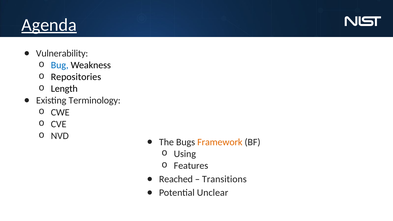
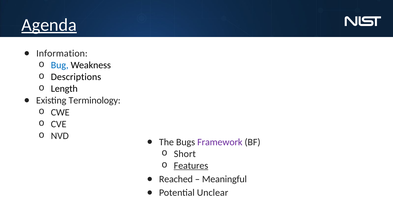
Vulnerability: Vulnerability -> Information (62, 53)
Repositories: Repositories -> Descriptions (76, 77)
Framework colour: orange -> purple (220, 142)
Using: Using -> Short (185, 154)
Features underline: none -> present (191, 166)
Transitions: Transitions -> Meaningful (224, 179)
